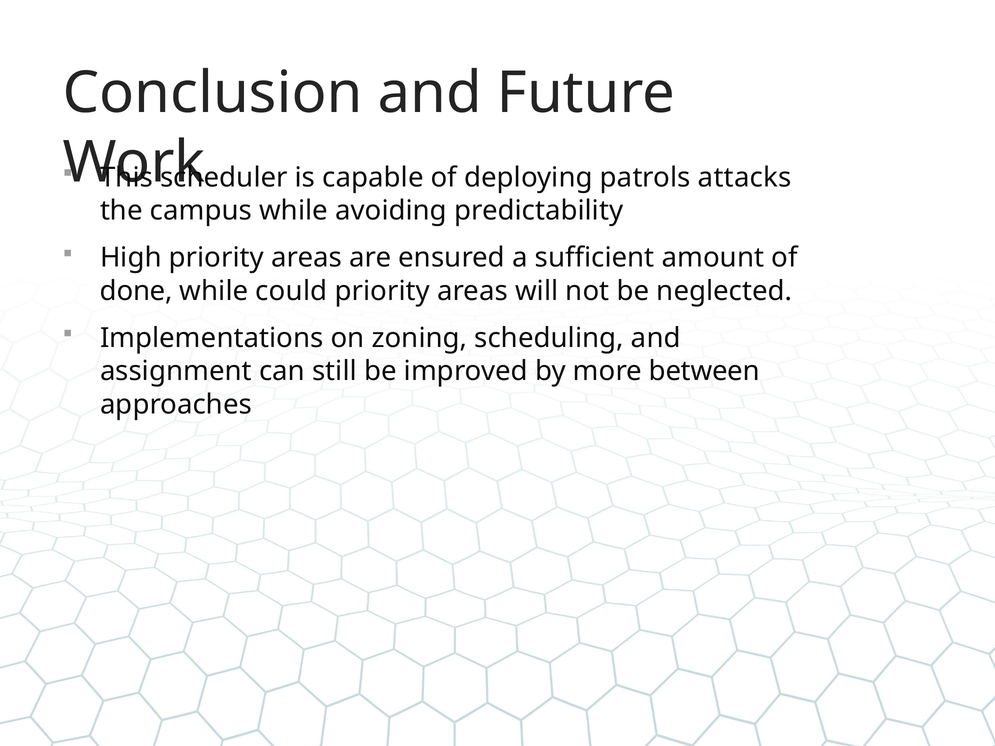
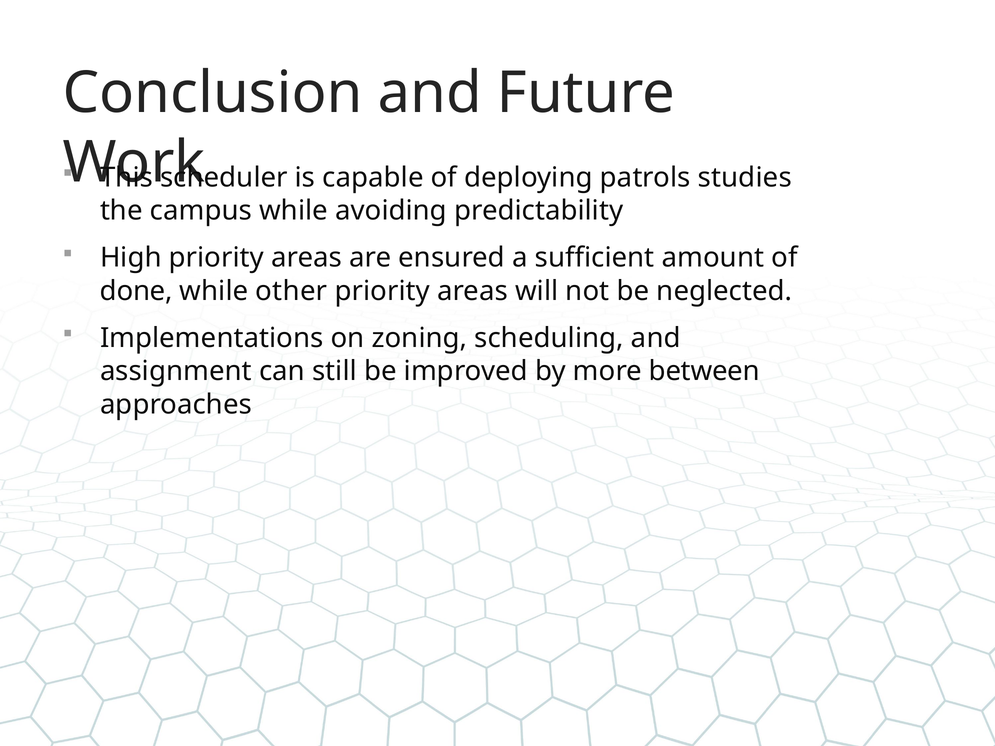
attacks: attacks -> studies (745, 178)
could: could -> other (291, 291)
